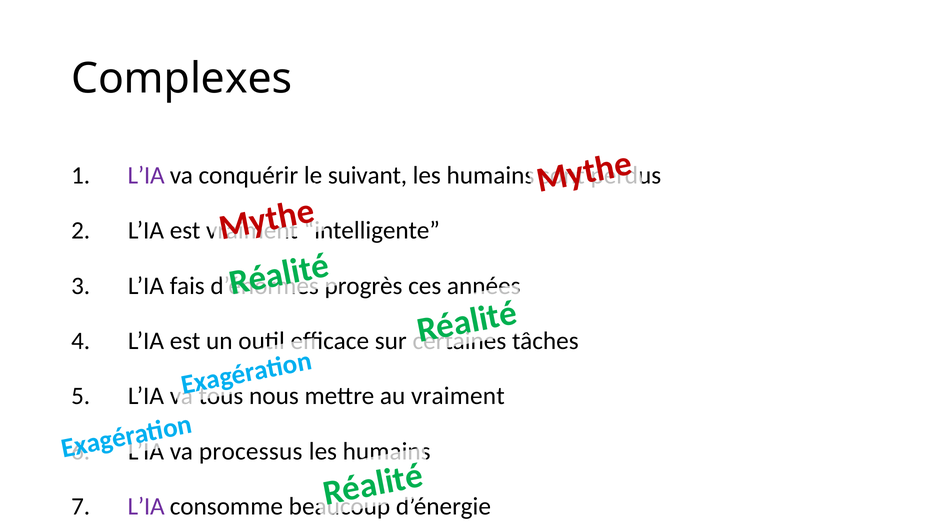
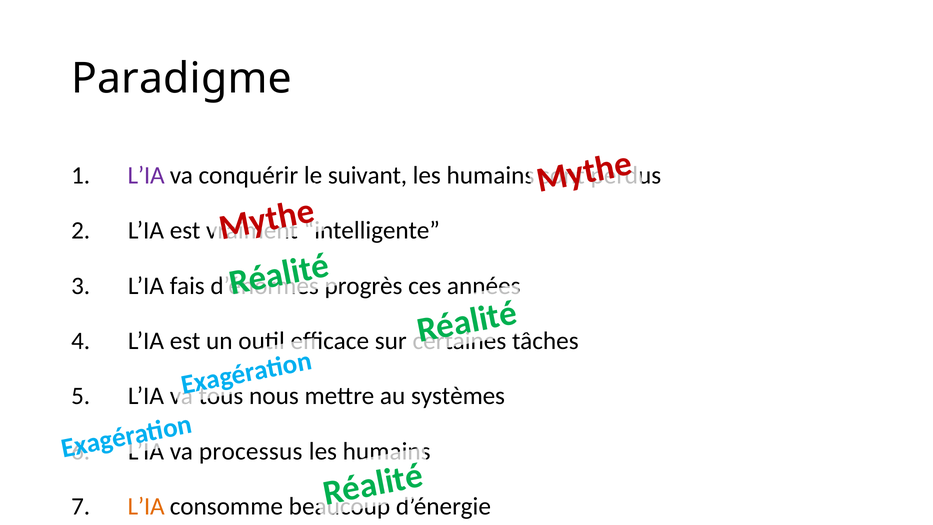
Complexes: Complexes -> Paradigme (181, 78)
au vraiment: vraiment -> systèmes (458, 396)
L’IA colour: purple -> orange (146, 506)
